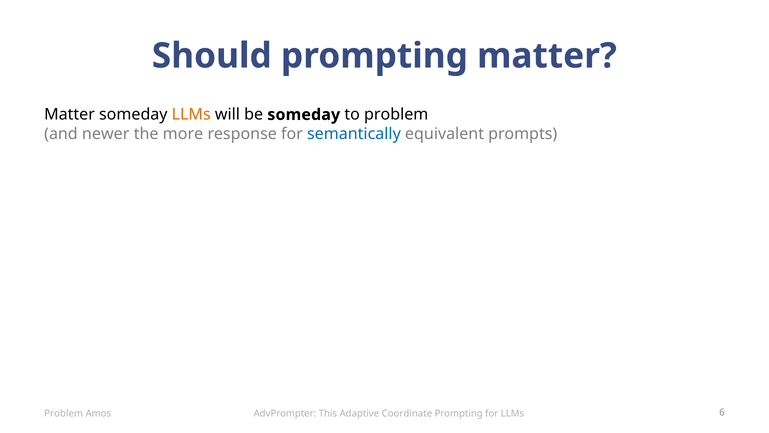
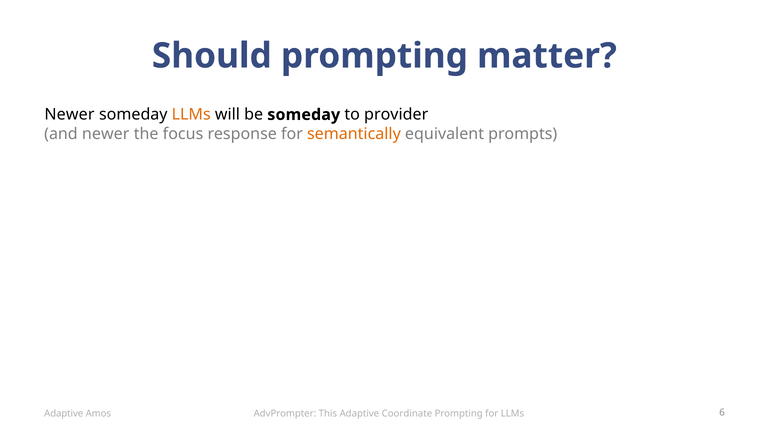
Matter: Matter -> Newer (69, 115)
to problem: problem -> provider (396, 115)
more: more -> focus (183, 134)
semantically colour: blue -> orange (354, 134)
Problem: Problem -> Adaptive (64, 413)
